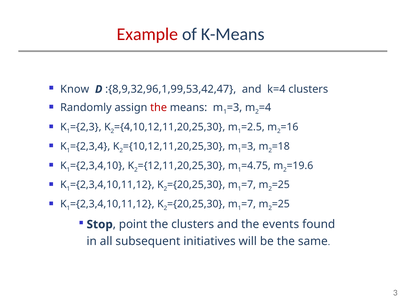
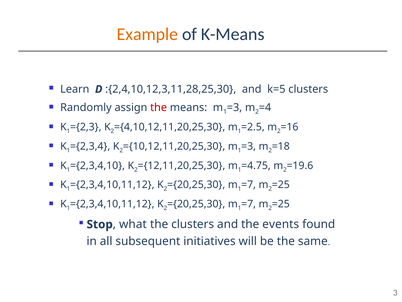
Example colour: red -> orange (147, 34)
Know: Know -> Learn (75, 89)
:{8,9,32,96,1,99,53,42,47: :{8,9,32,96,1,99,53,42,47 -> :{2,4,10,12,3,11,28,25,30 (171, 89)
k=4: k=4 -> k=5 (276, 89)
point: point -> what (133, 224)
